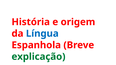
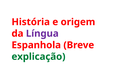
Língua colour: blue -> purple (42, 34)
